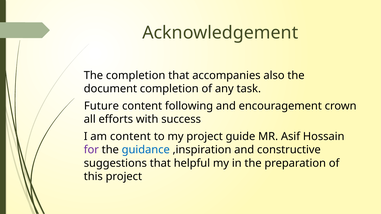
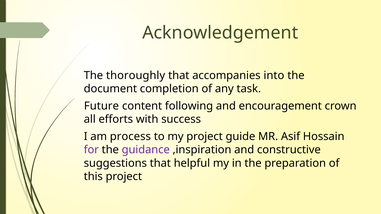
The completion: completion -> thoroughly (136, 76)
also: also -> into (274, 76)
am content: content -> process (130, 137)
guidance colour: blue -> purple (146, 150)
